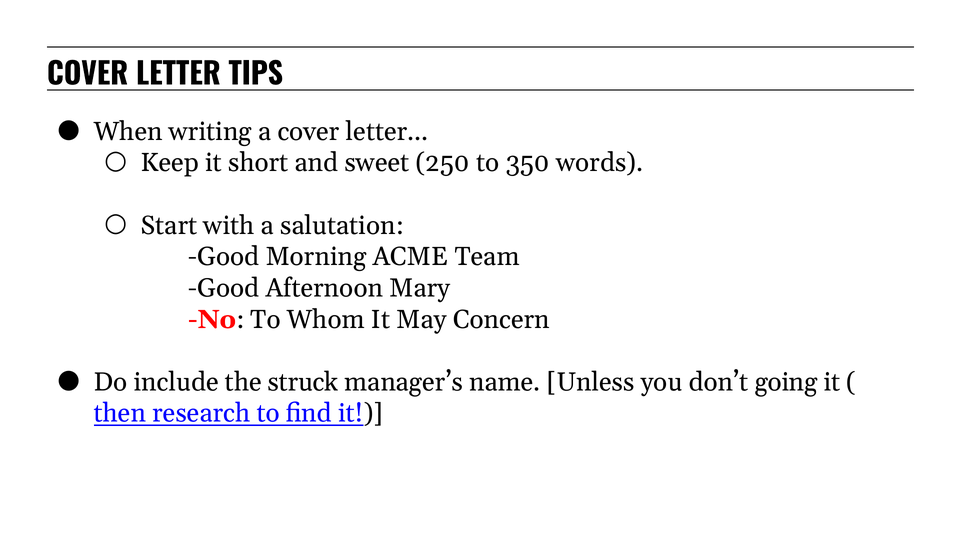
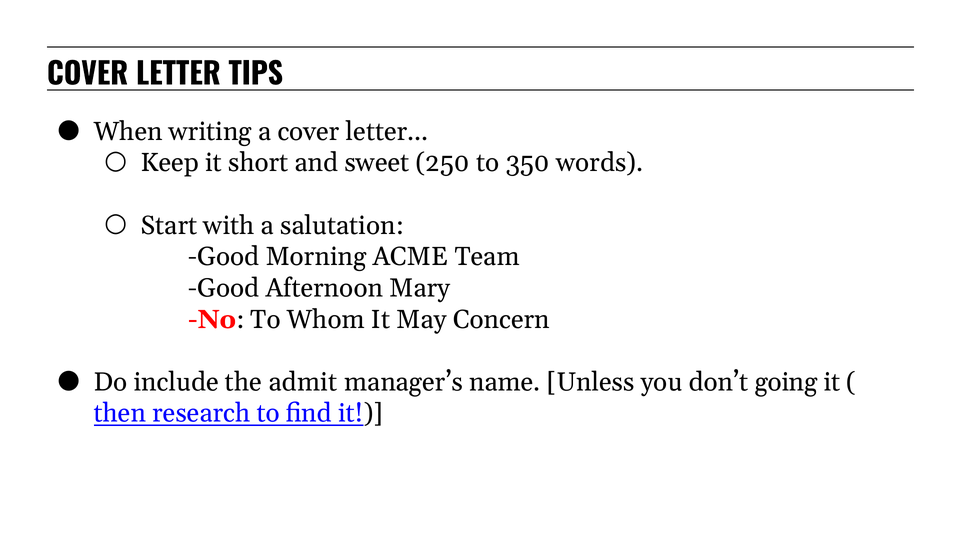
struck: struck -> admit (303, 382)
